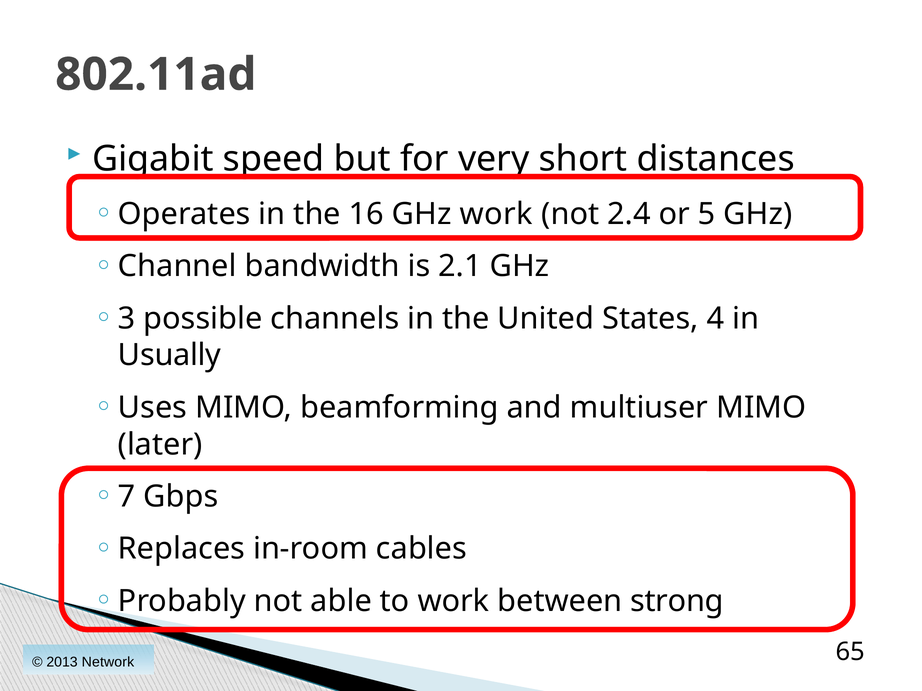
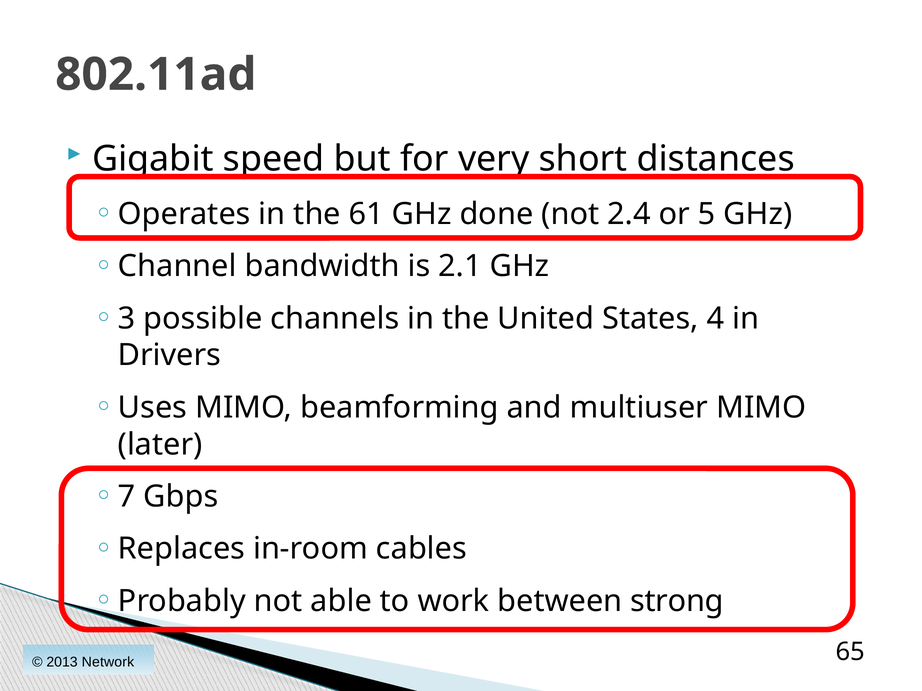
16: 16 -> 61 (366, 214)
GHz work: work -> done (496, 214)
Usually: Usually -> Drivers (169, 356)
